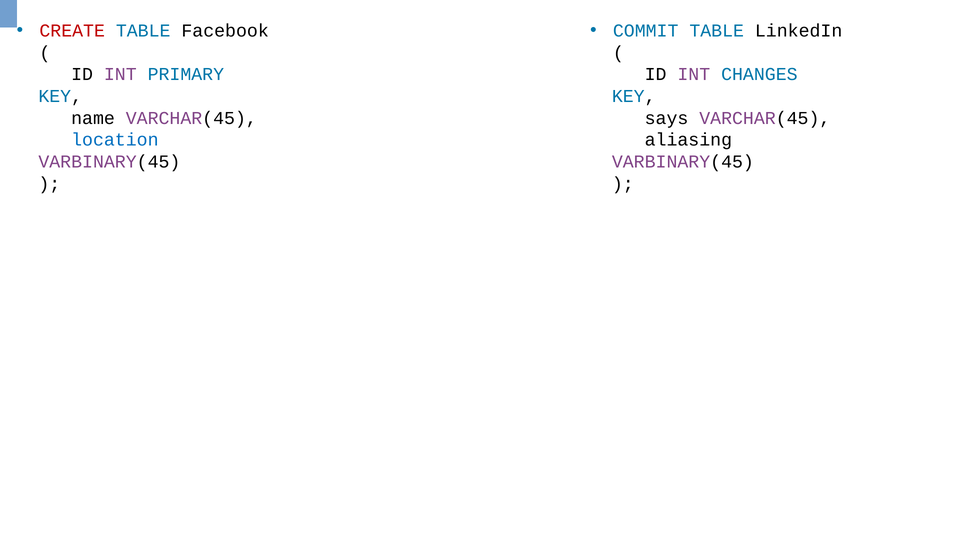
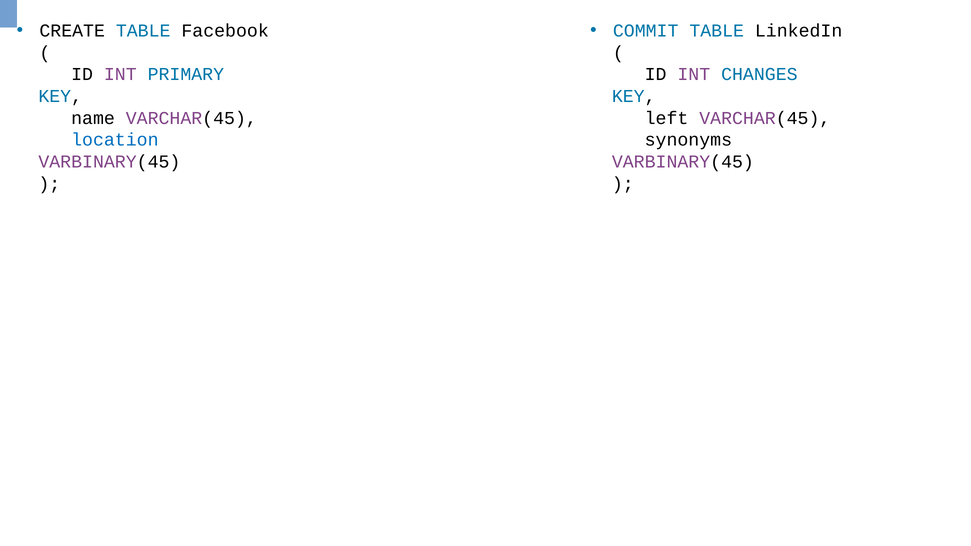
CREATE colour: red -> black (72, 31)
says: says -> left (667, 118)
aliasing: aliasing -> synonyms (688, 140)
